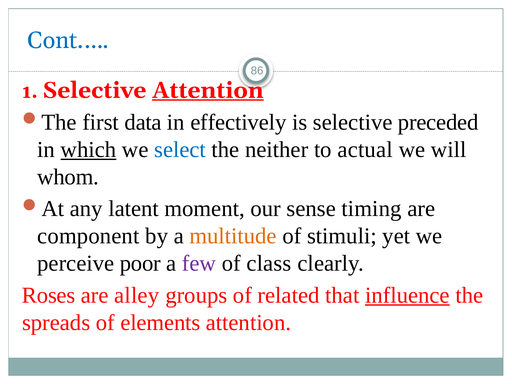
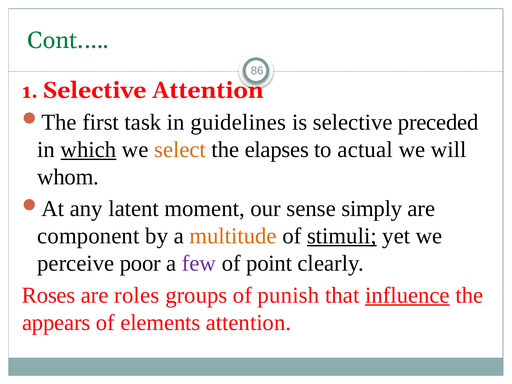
Cont.… colour: blue -> green (68, 40)
Attention underline: present -> none (208, 90)
data: data -> task (143, 122)
effectively: effectively -> guidelines (238, 122)
select colour: blue -> orange (180, 150)
neither: neither -> elapses (277, 150)
timing: timing -> simply (372, 209)
stimuli underline: none -> present (342, 236)
class: class -> point (269, 263)
alley: alley -> roles (137, 295)
related: related -> punish (288, 295)
spreads: spreads -> appears (56, 323)
